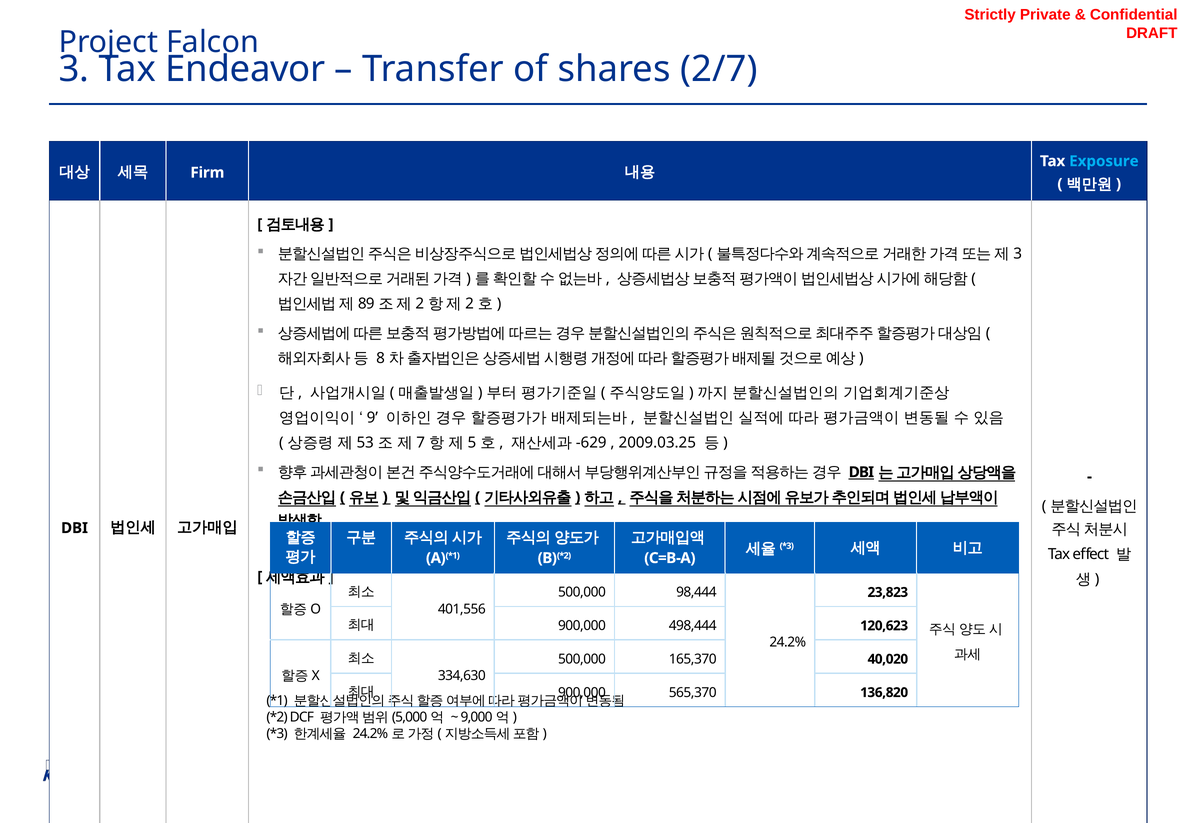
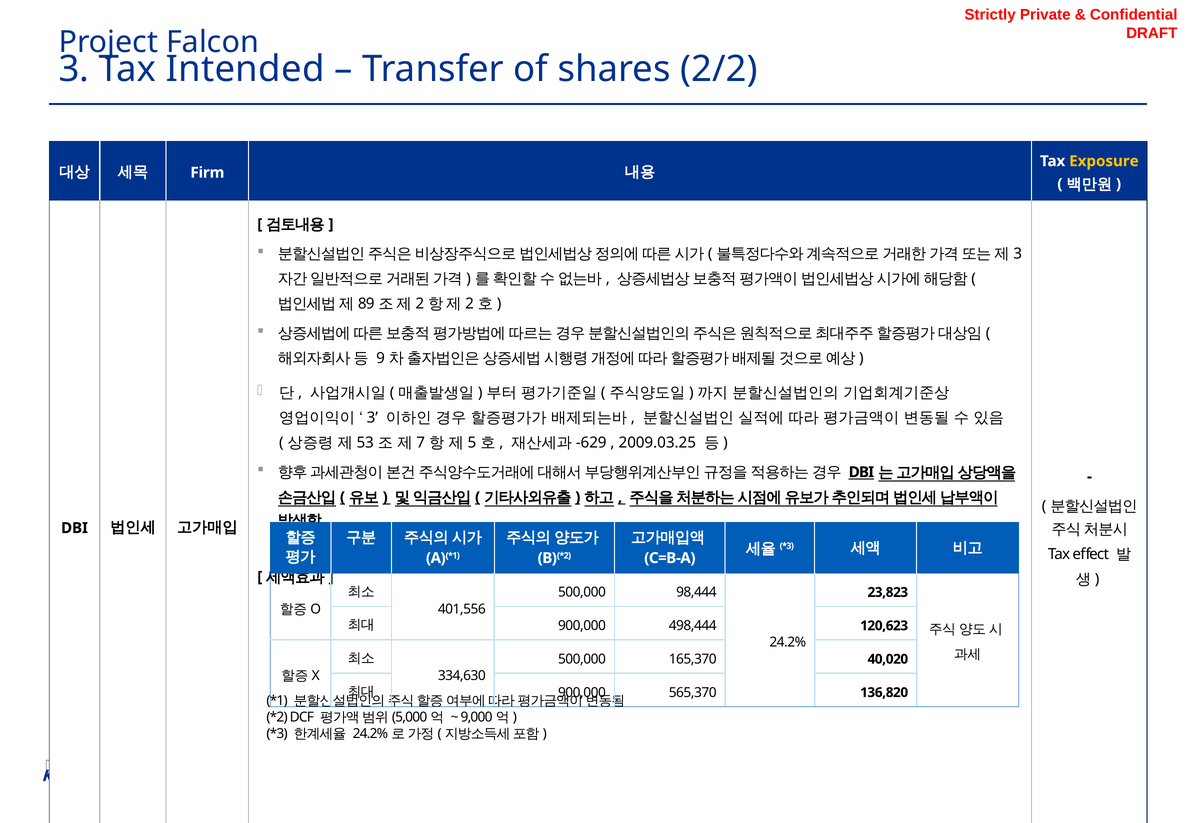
Endeavor: Endeavor -> Intended (245, 69)
2/7: 2/7 -> 2/2 (719, 69)
Exposure colour: light blue -> yellow (1104, 161)
8: 8 -> 9 (381, 358)
9: 9 -> 3 (372, 417)
